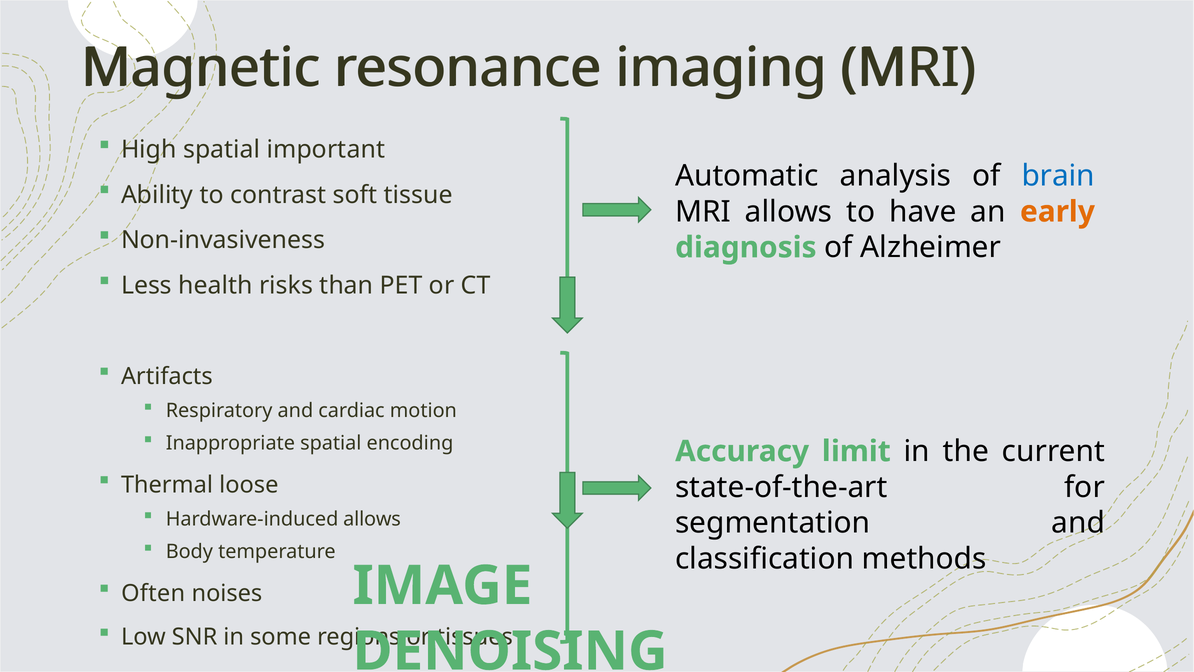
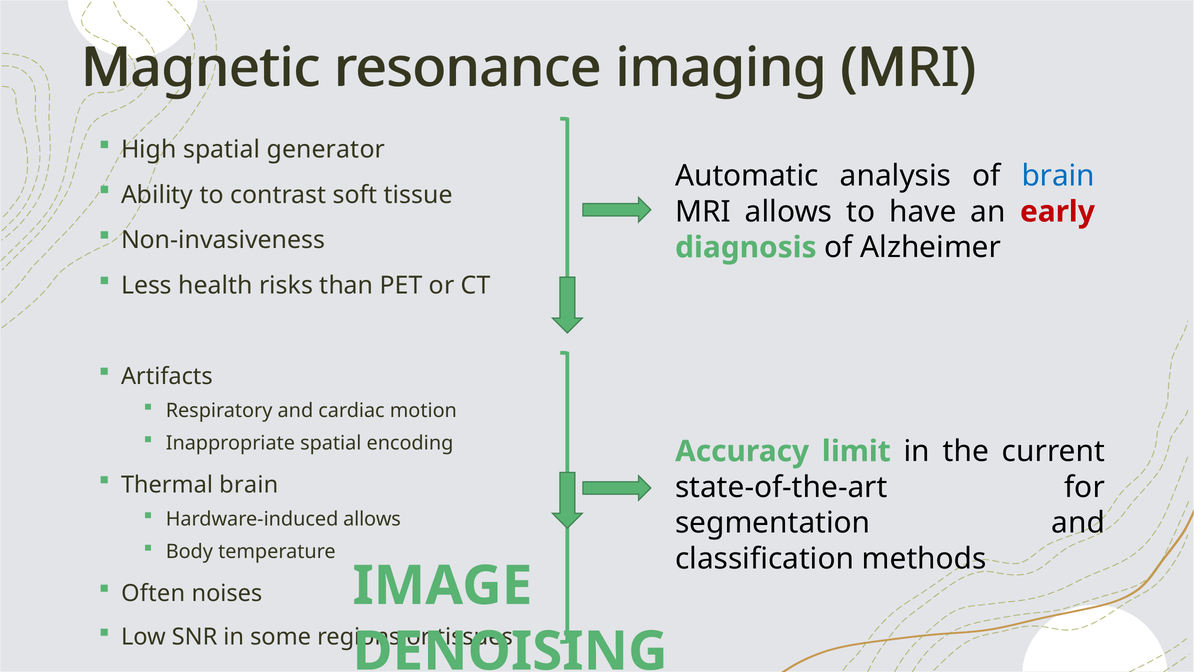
important: important -> generator (326, 149)
early colour: orange -> red (1057, 212)
Thermal loose: loose -> brain (249, 485)
